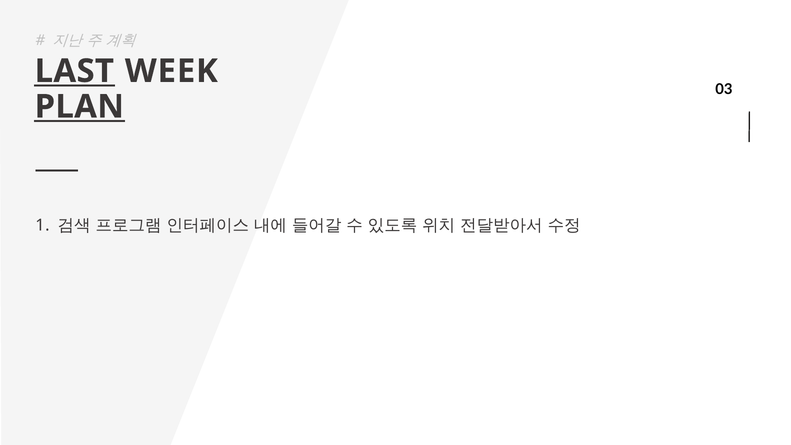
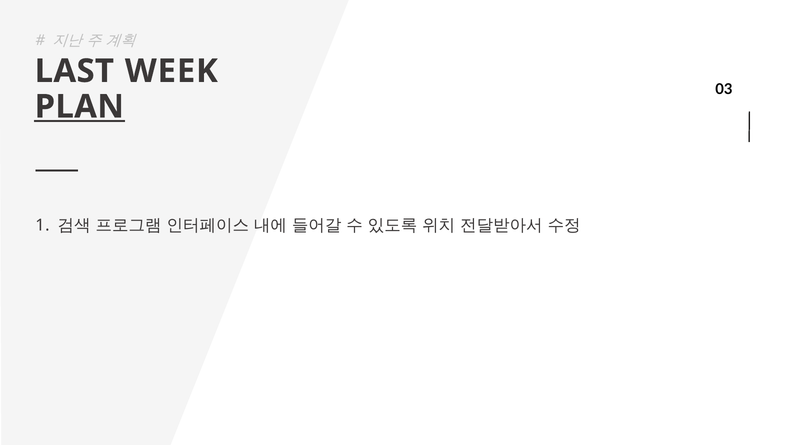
LAST underline: present -> none (74, 71)
